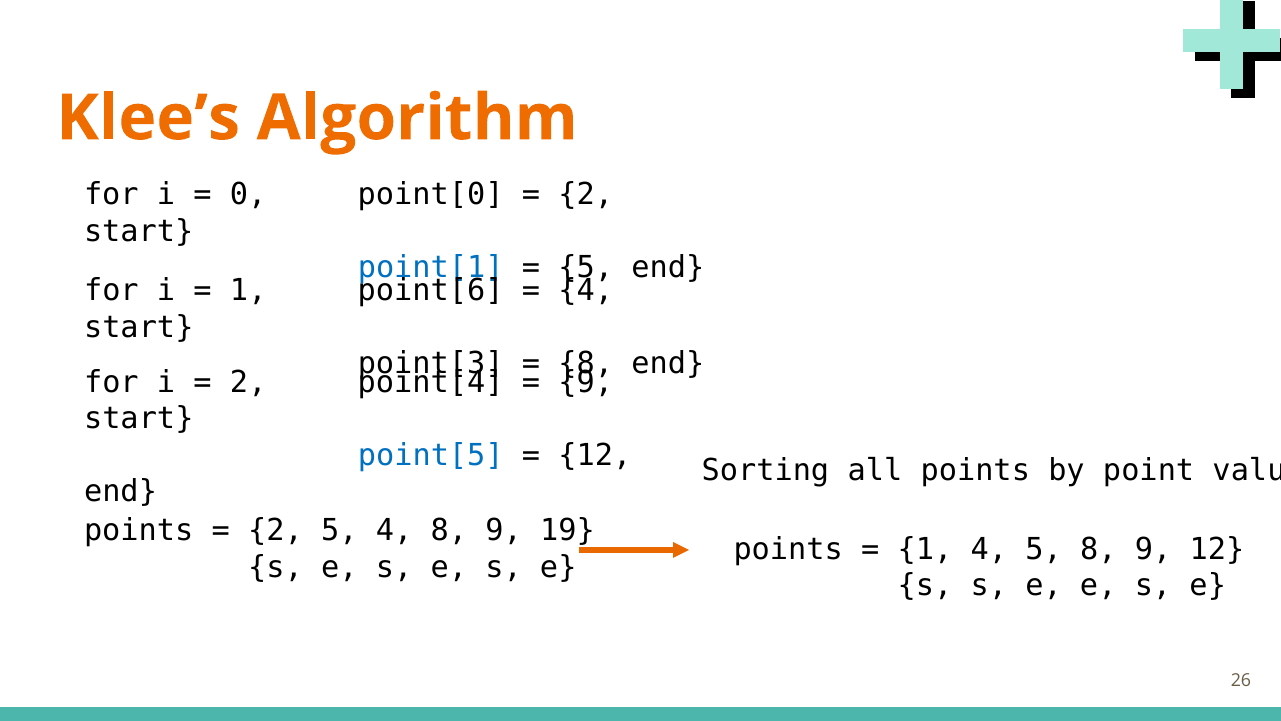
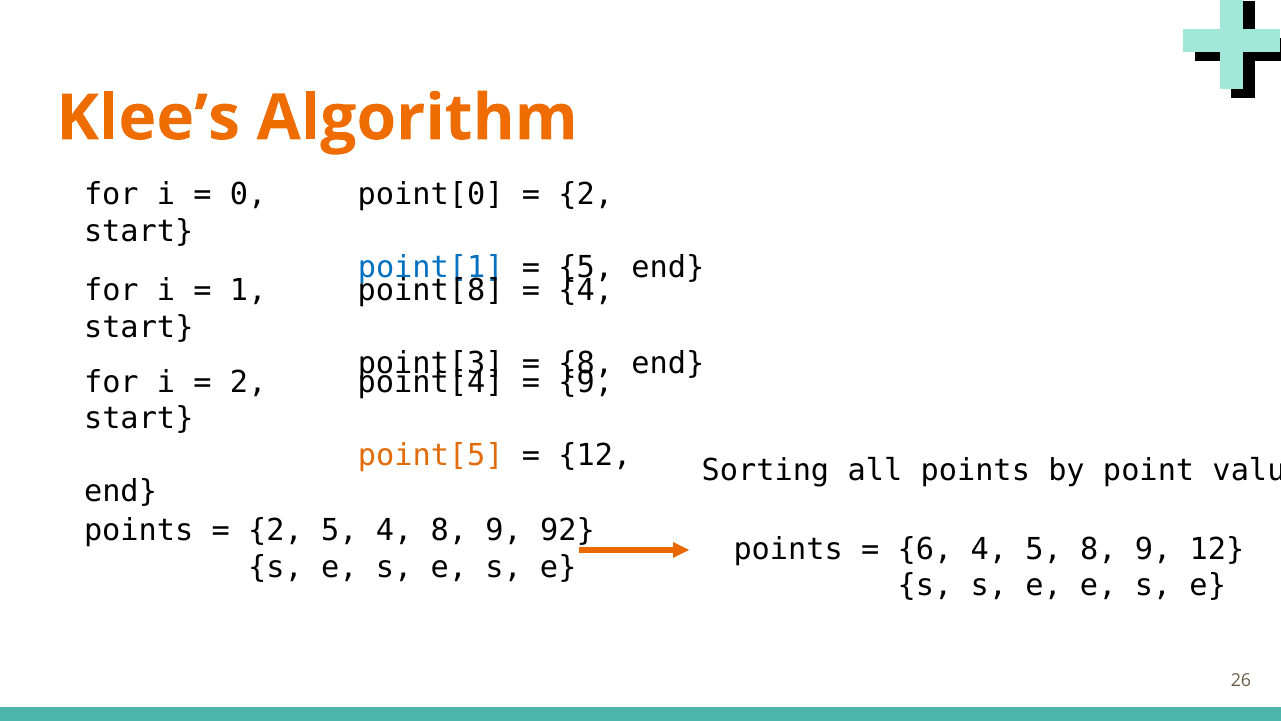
point[6: point[6 -> point[8 (431, 291)
point[5 colour: blue -> orange (431, 455)
19: 19 -> 92 (568, 530)
1: 1 -> 6 (925, 549)
